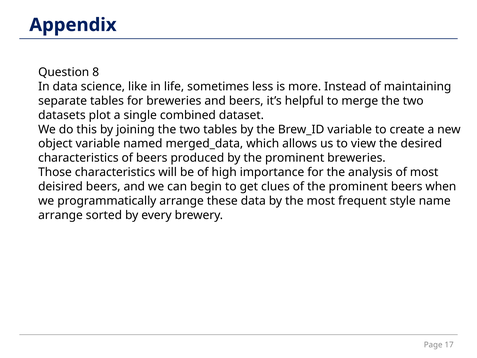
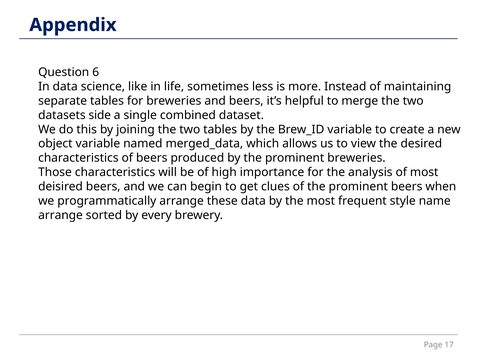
8: 8 -> 6 (96, 72)
plot: plot -> side (100, 115)
